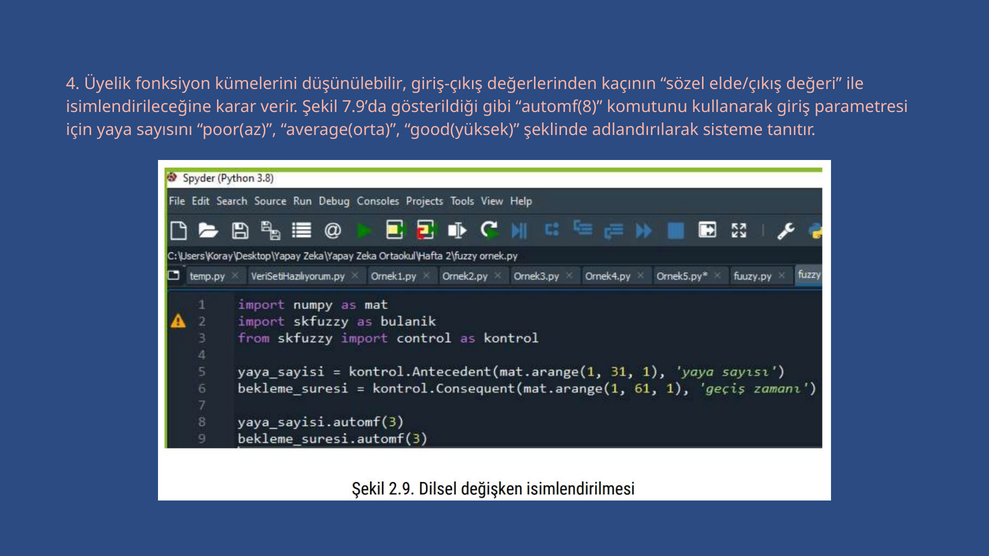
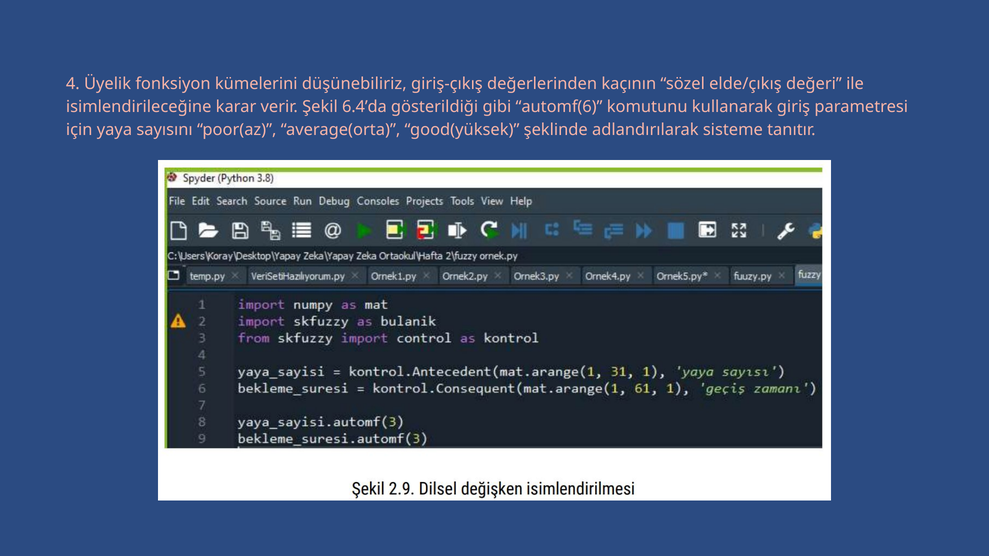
düşünülebilir: düşünülebilir -> düşünebiliriz (354, 84)
7.9’da: 7.9’da -> 6.4’da (364, 107)
automf(8: automf(8 -> automf(6 (559, 107)
